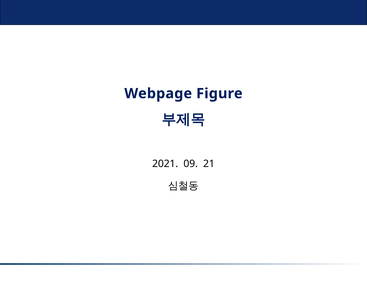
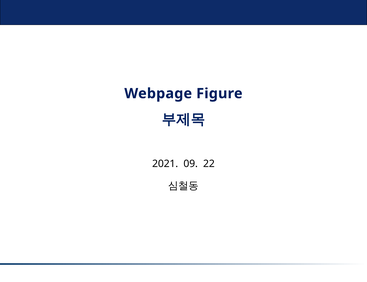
21: 21 -> 22 (209, 164)
